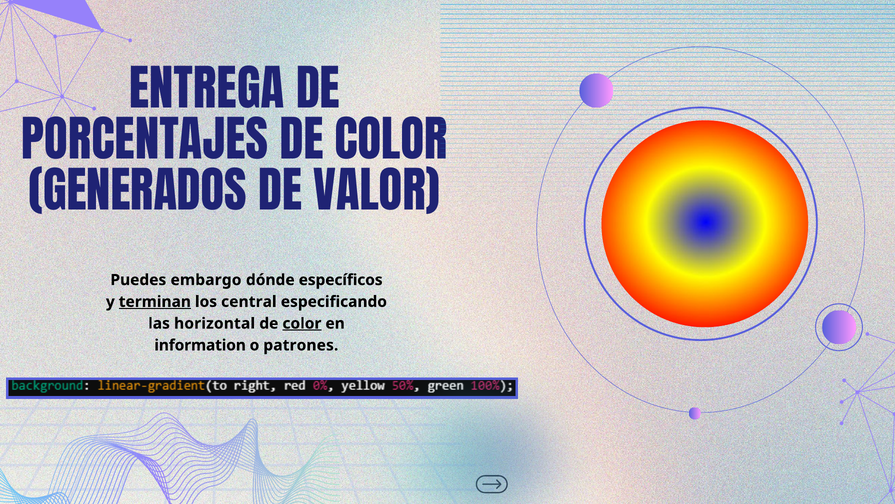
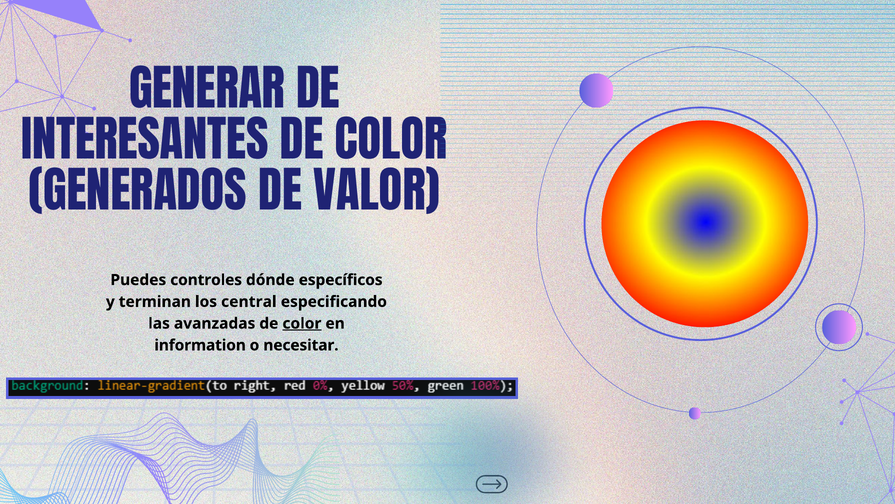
ENTREGA: ENTREGA -> GENERAR (207, 92)
PORCENTAJES: PORCENTAJES -> INTERESANTES (145, 143)
embargo: embargo -> controles (206, 280)
terminan underline: present -> none (155, 301)
horizontal: horizontal -> avanzadas (215, 323)
patrones: patrones -> necesitar (301, 345)
